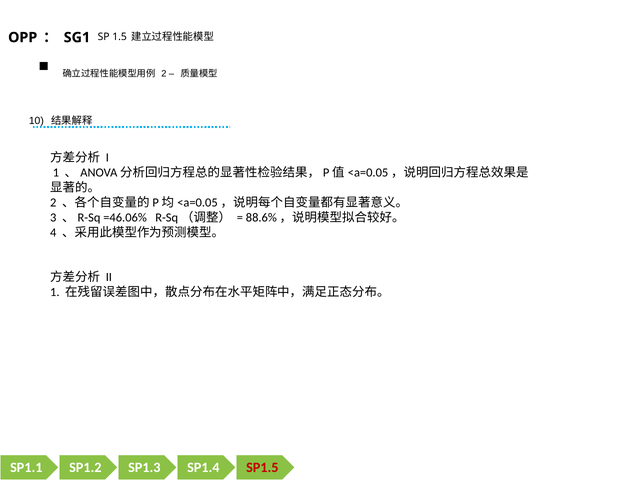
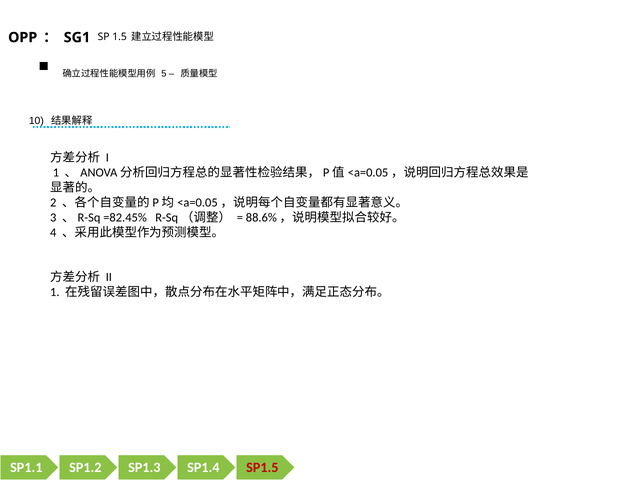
2: 2 -> 5 (164, 74)
=46.06%: =46.06% -> =82.45% (125, 218)
